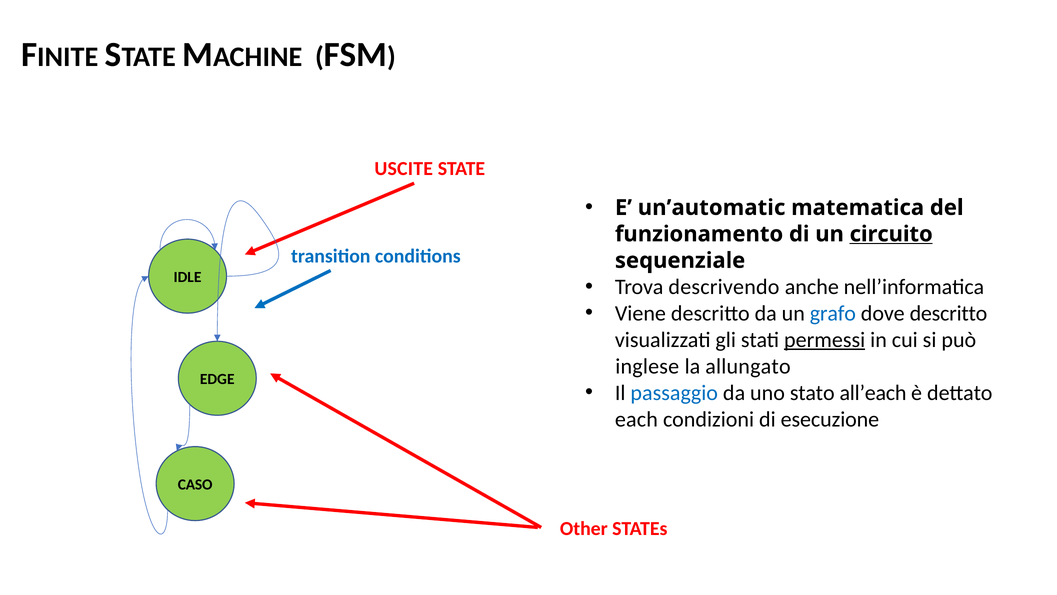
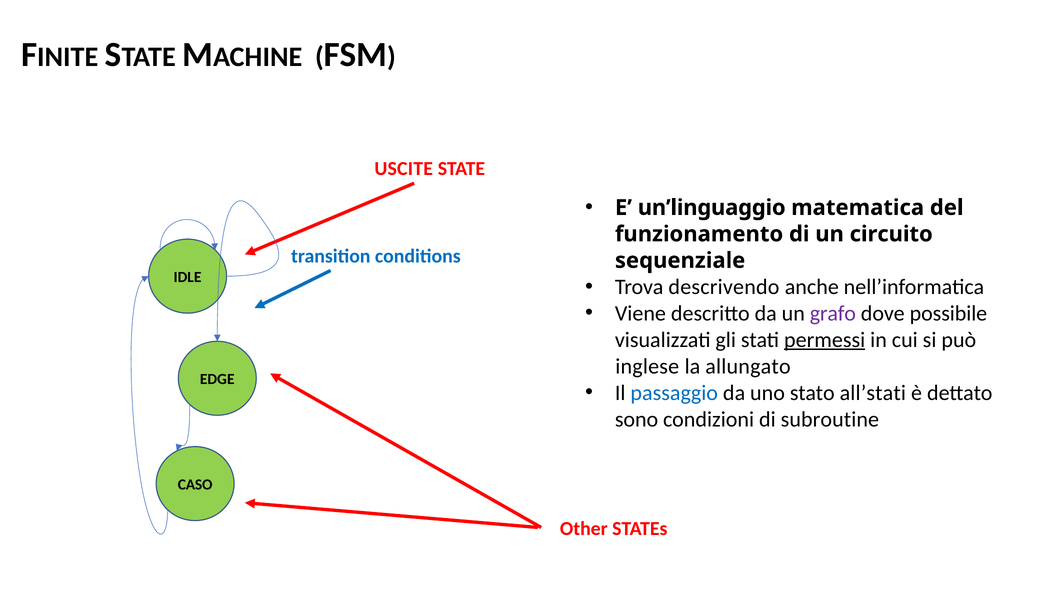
un’automatic: un’automatic -> un’linguaggio (712, 207)
circuito underline: present -> none (891, 234)
grafo colour: blue -> purple (833, 313)
dove descritto: descritto -> possibile (948, 313)
all’each: all’each -> all’stati (873, 393)
each: each -> sono (637, 419)
esecuzione: esecuzione -> subroutine (830, 419)
